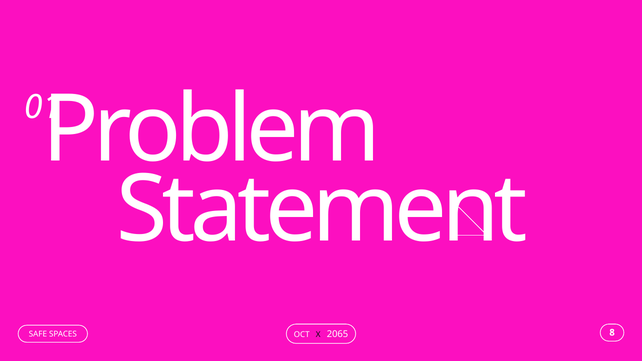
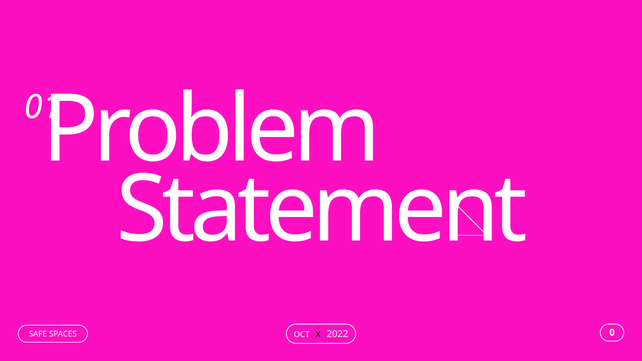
8: 8 -> 0 (612, 333)
2065: 2065 -> 2022 (337, 334)
